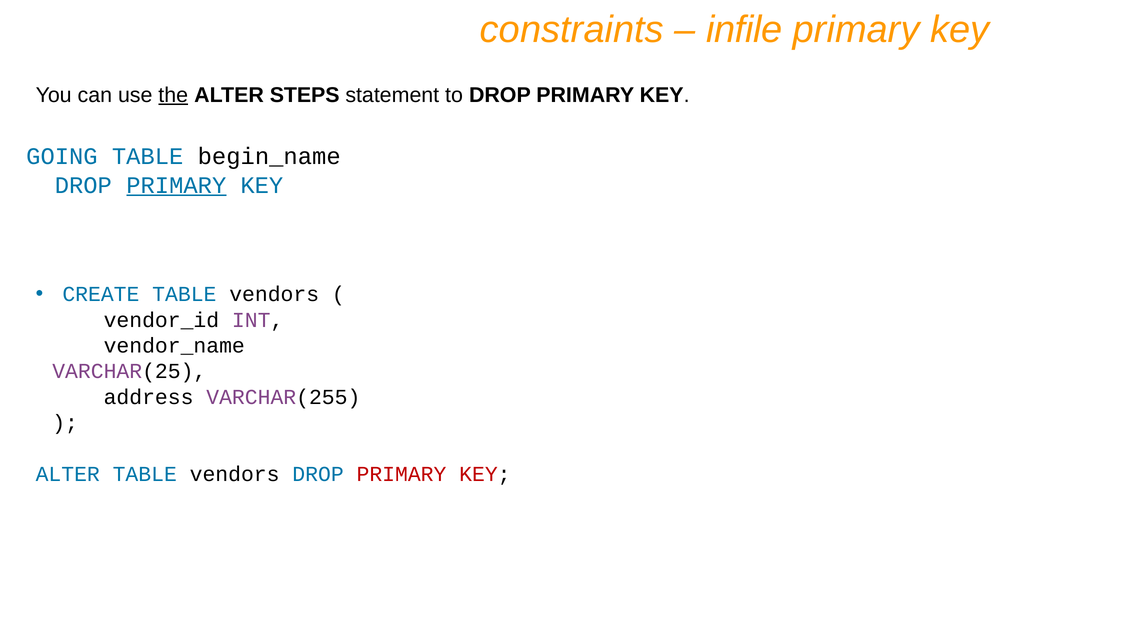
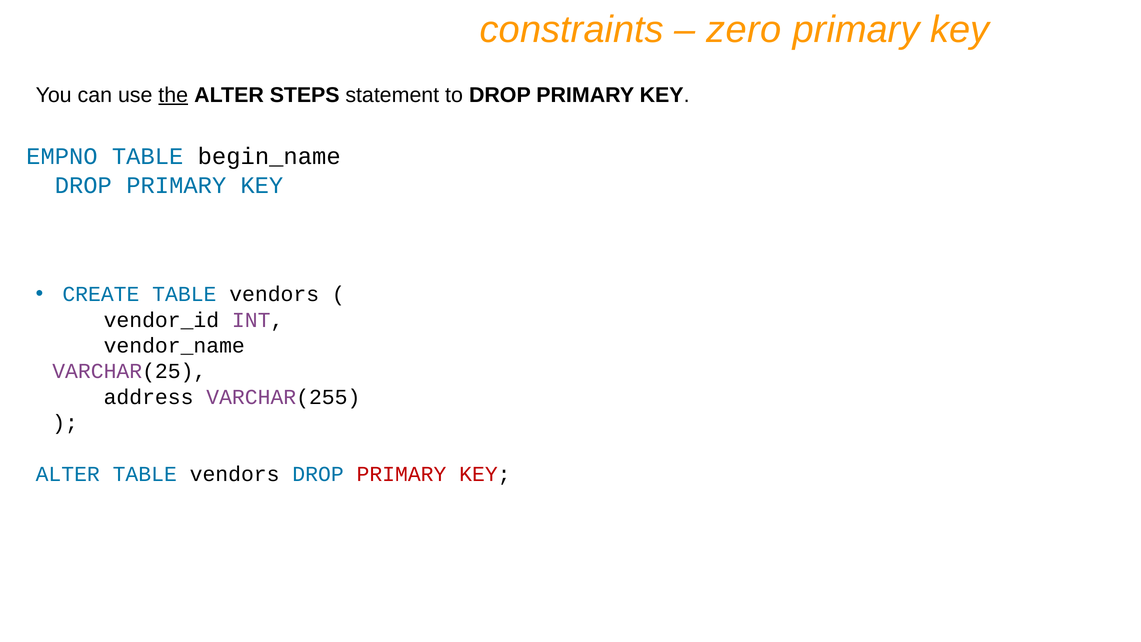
infile: infile -> zero (744, 30)
GOING: GOING -> EMPNO (62, 157)
PRIMARY underline: present -> none (176, 185)
